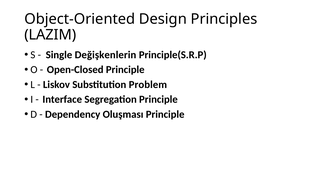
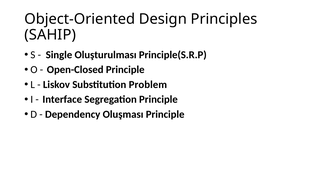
LAZIM: LAZIM -> SAHIP (50, 35)
Değişkenlerin: Değişkenlerin -> Oluşturulması (106, 55)
